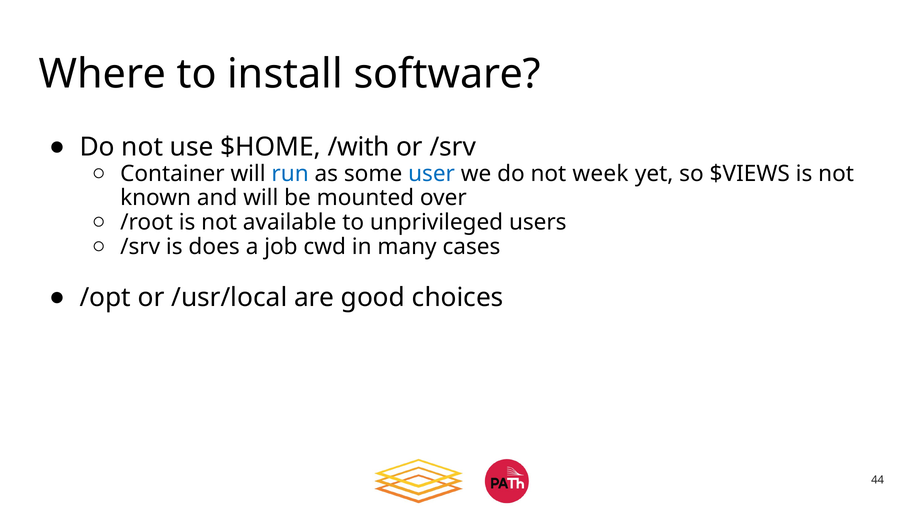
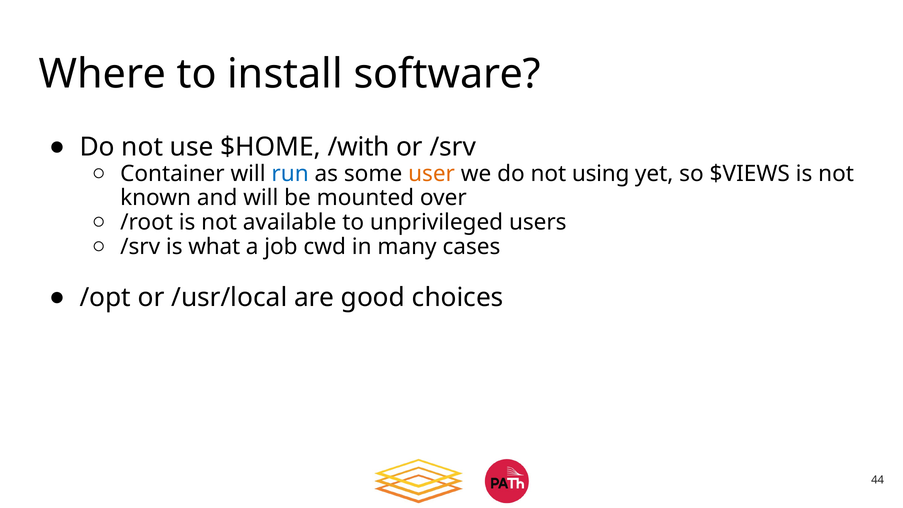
user colour: blue -> orange (432, 174)
week: week -> using (601, 174)
does: does -> what (214, 247)
